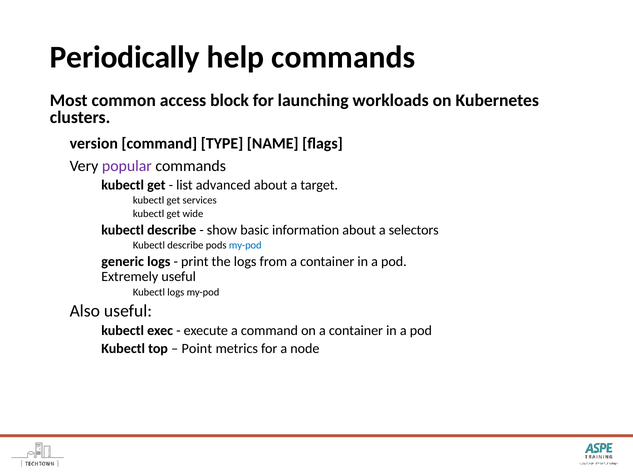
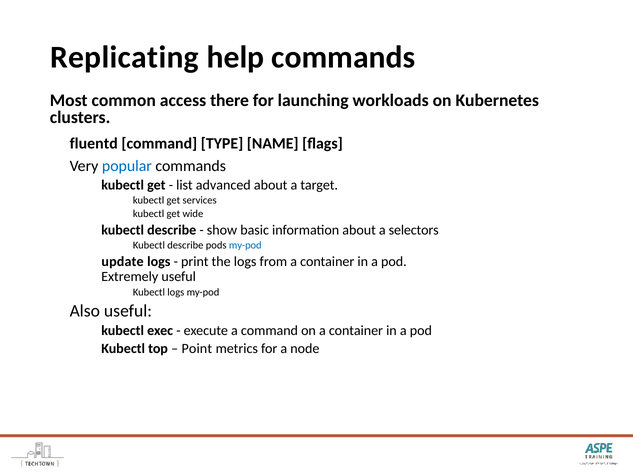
Periodically: Periodically -> Replicating (125, 57)
block: block -> there (230, 101)
version: version -> fluentd (94, 144)
popular colour: purple -> blue (127, 166)
generic: generic -> update (123, 261)
